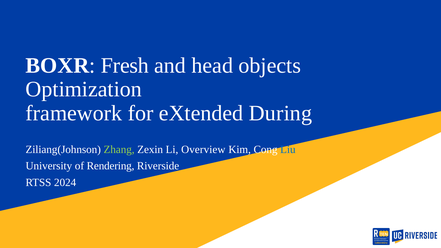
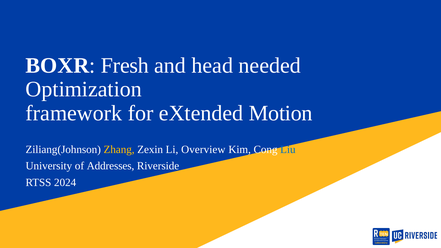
objects: objects -> needed (270, 66)
During: During -> Motion (281, 113)
Zhang colour: light green -> yellow (119, 150)
Rendering: Rendering -> Addresses (111, 166)
